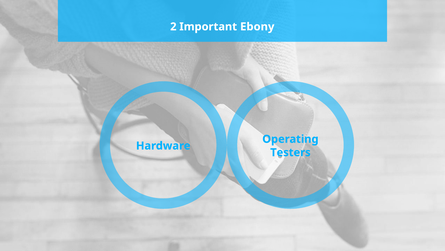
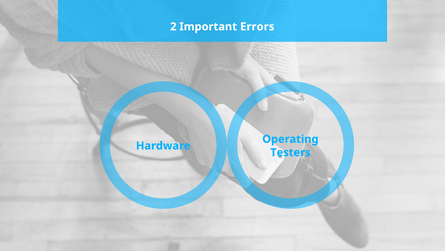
Ebony: Ebony -> Errors (257, 27)
